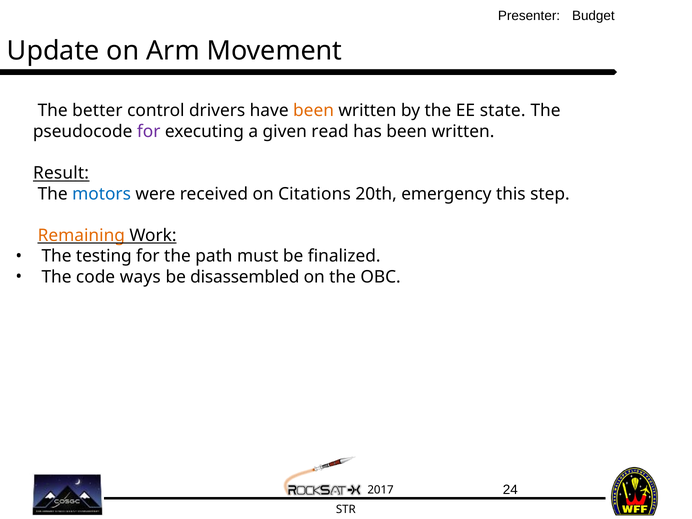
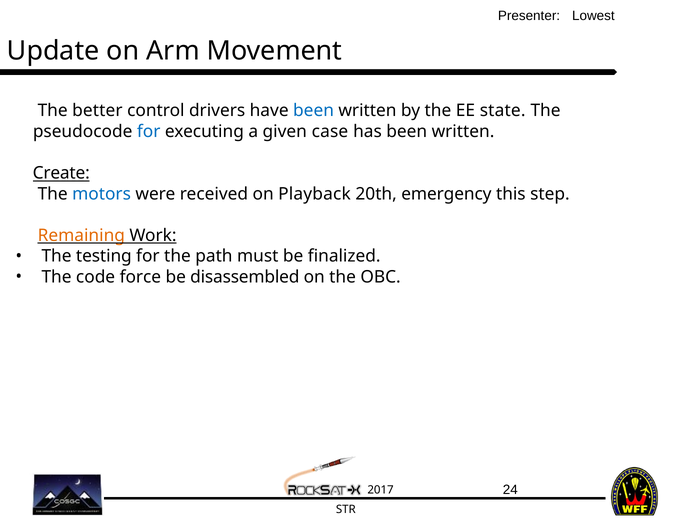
Budget: Budget -> Lowest (593, 16)
been colour: orange -> blue (314, 111)
for colour: purple -> blue (149, 132)
read: read -> case (330, 132)
Result: Result -> Create (61, 173)
Citations: Citations -> Playback (314, 194)
ways: ways -> force (140, 277)
